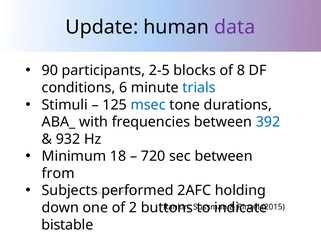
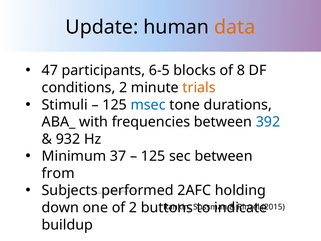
data colour: purple -> orange (235, 27)
90: 90 -> 47 (50, 70)
2-5: 2-5 -> 6-5 (159, 70)
conditions 6: 6 -> 2 (123, 88)
trials colour: blue -> orange (199, 88)
18: 18 -> 37 (118, 156)
720: 720 -> 125 (153, 156)
bistable: bistable -> buildup (67, 225)
